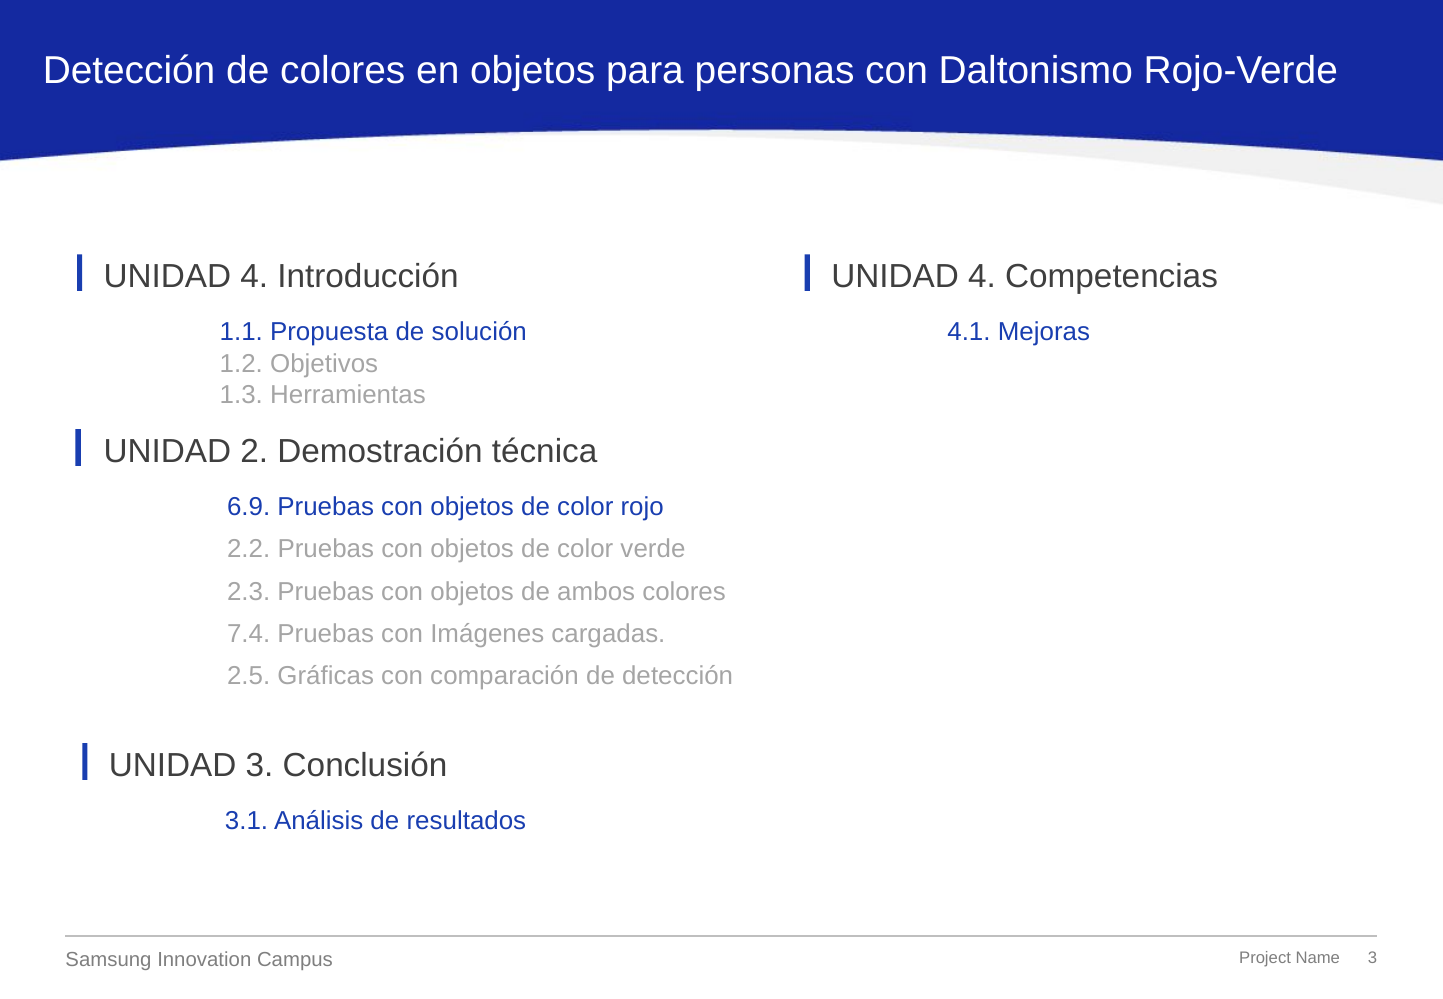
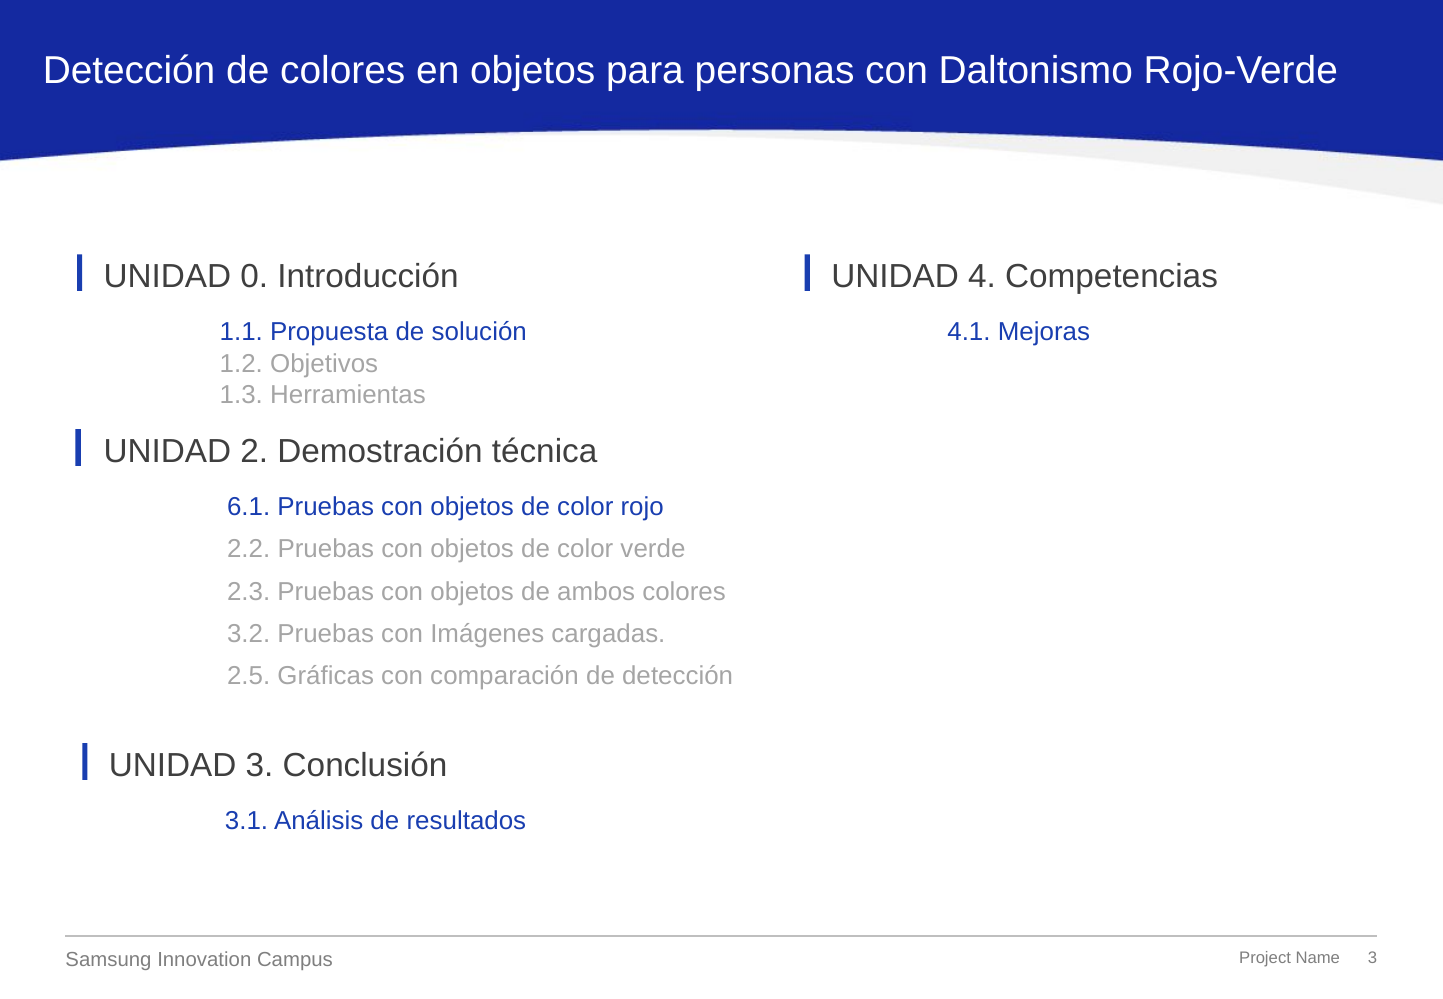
4: 4 -> 0 (254, 277)
6.9: 6.9 -> 6.1 (249, 507)
7.4: 7.4 -> 3.2 (249, 634)
